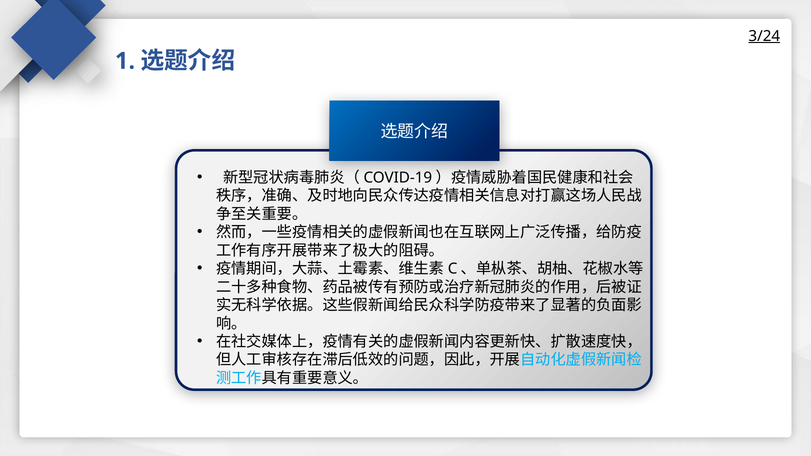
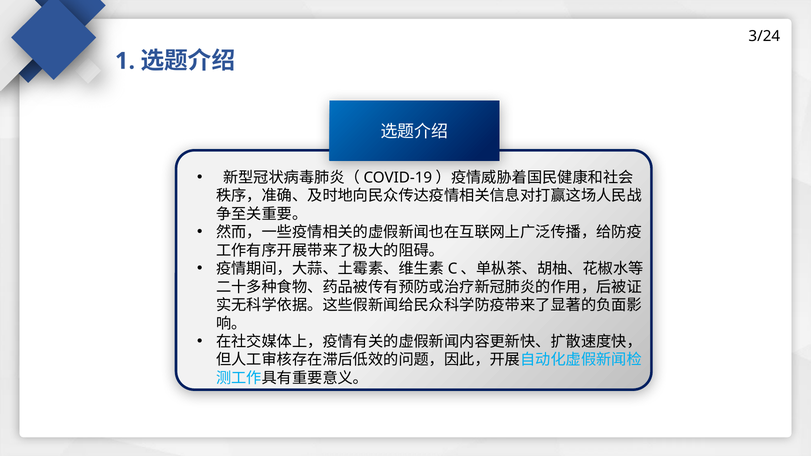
3/24 underline: present -> none (764, 36)
